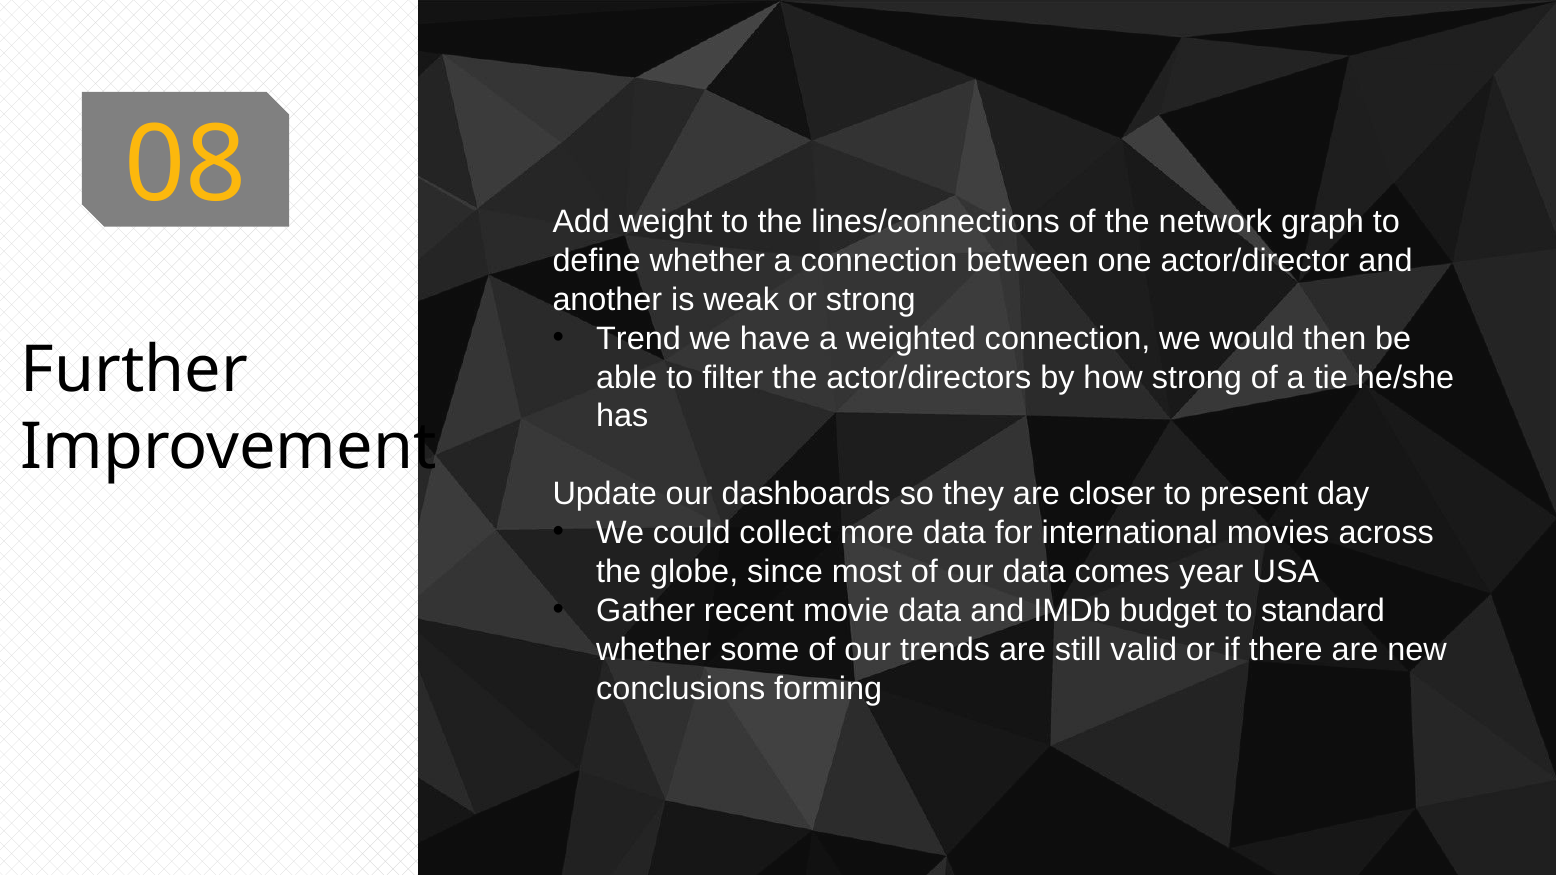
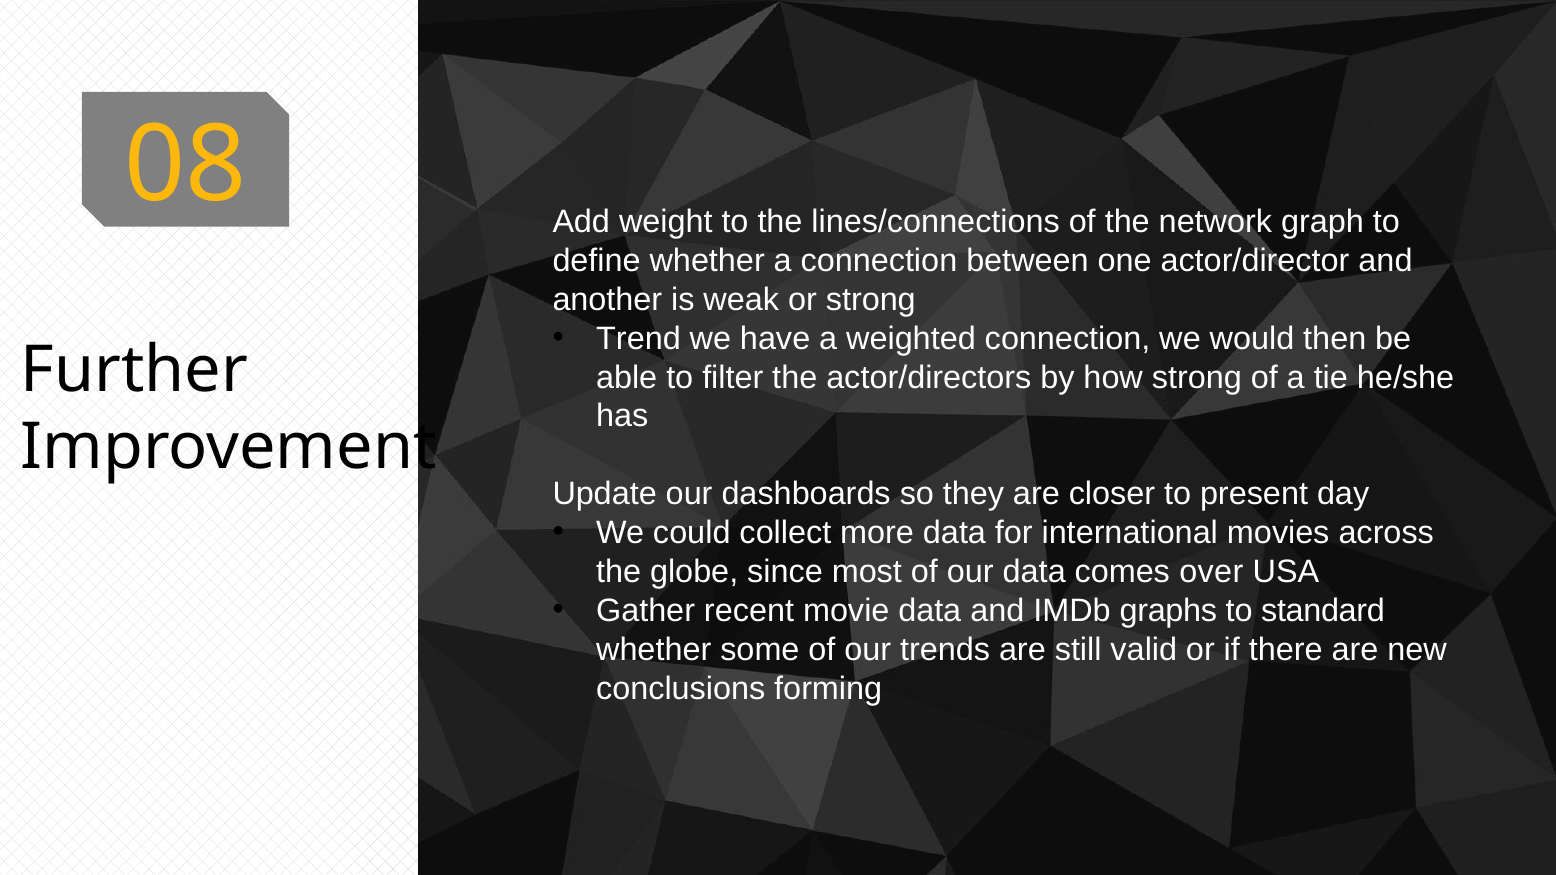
year: year -> over (1211, 572)
budget: budget -> graphs (1168, 611)
